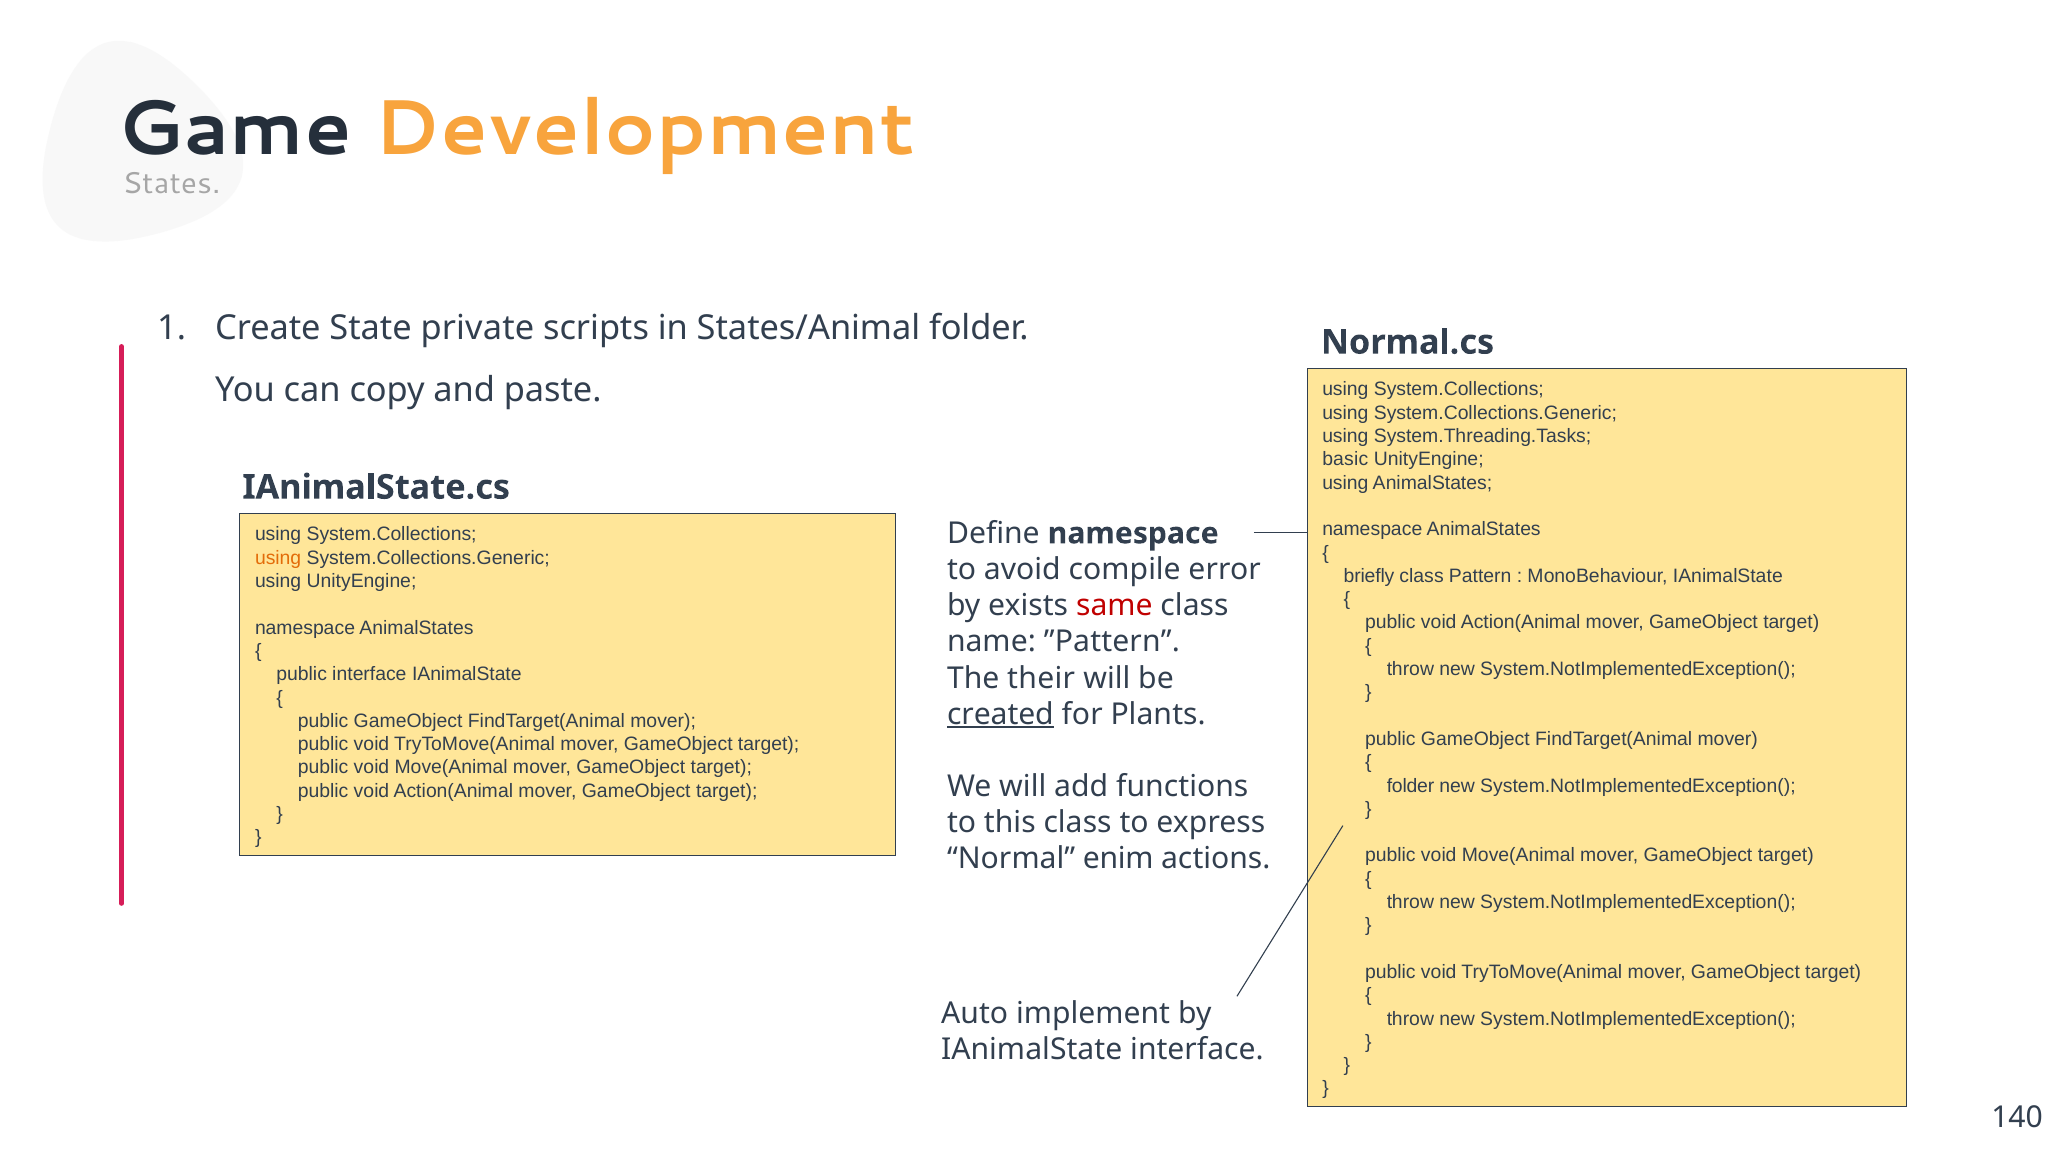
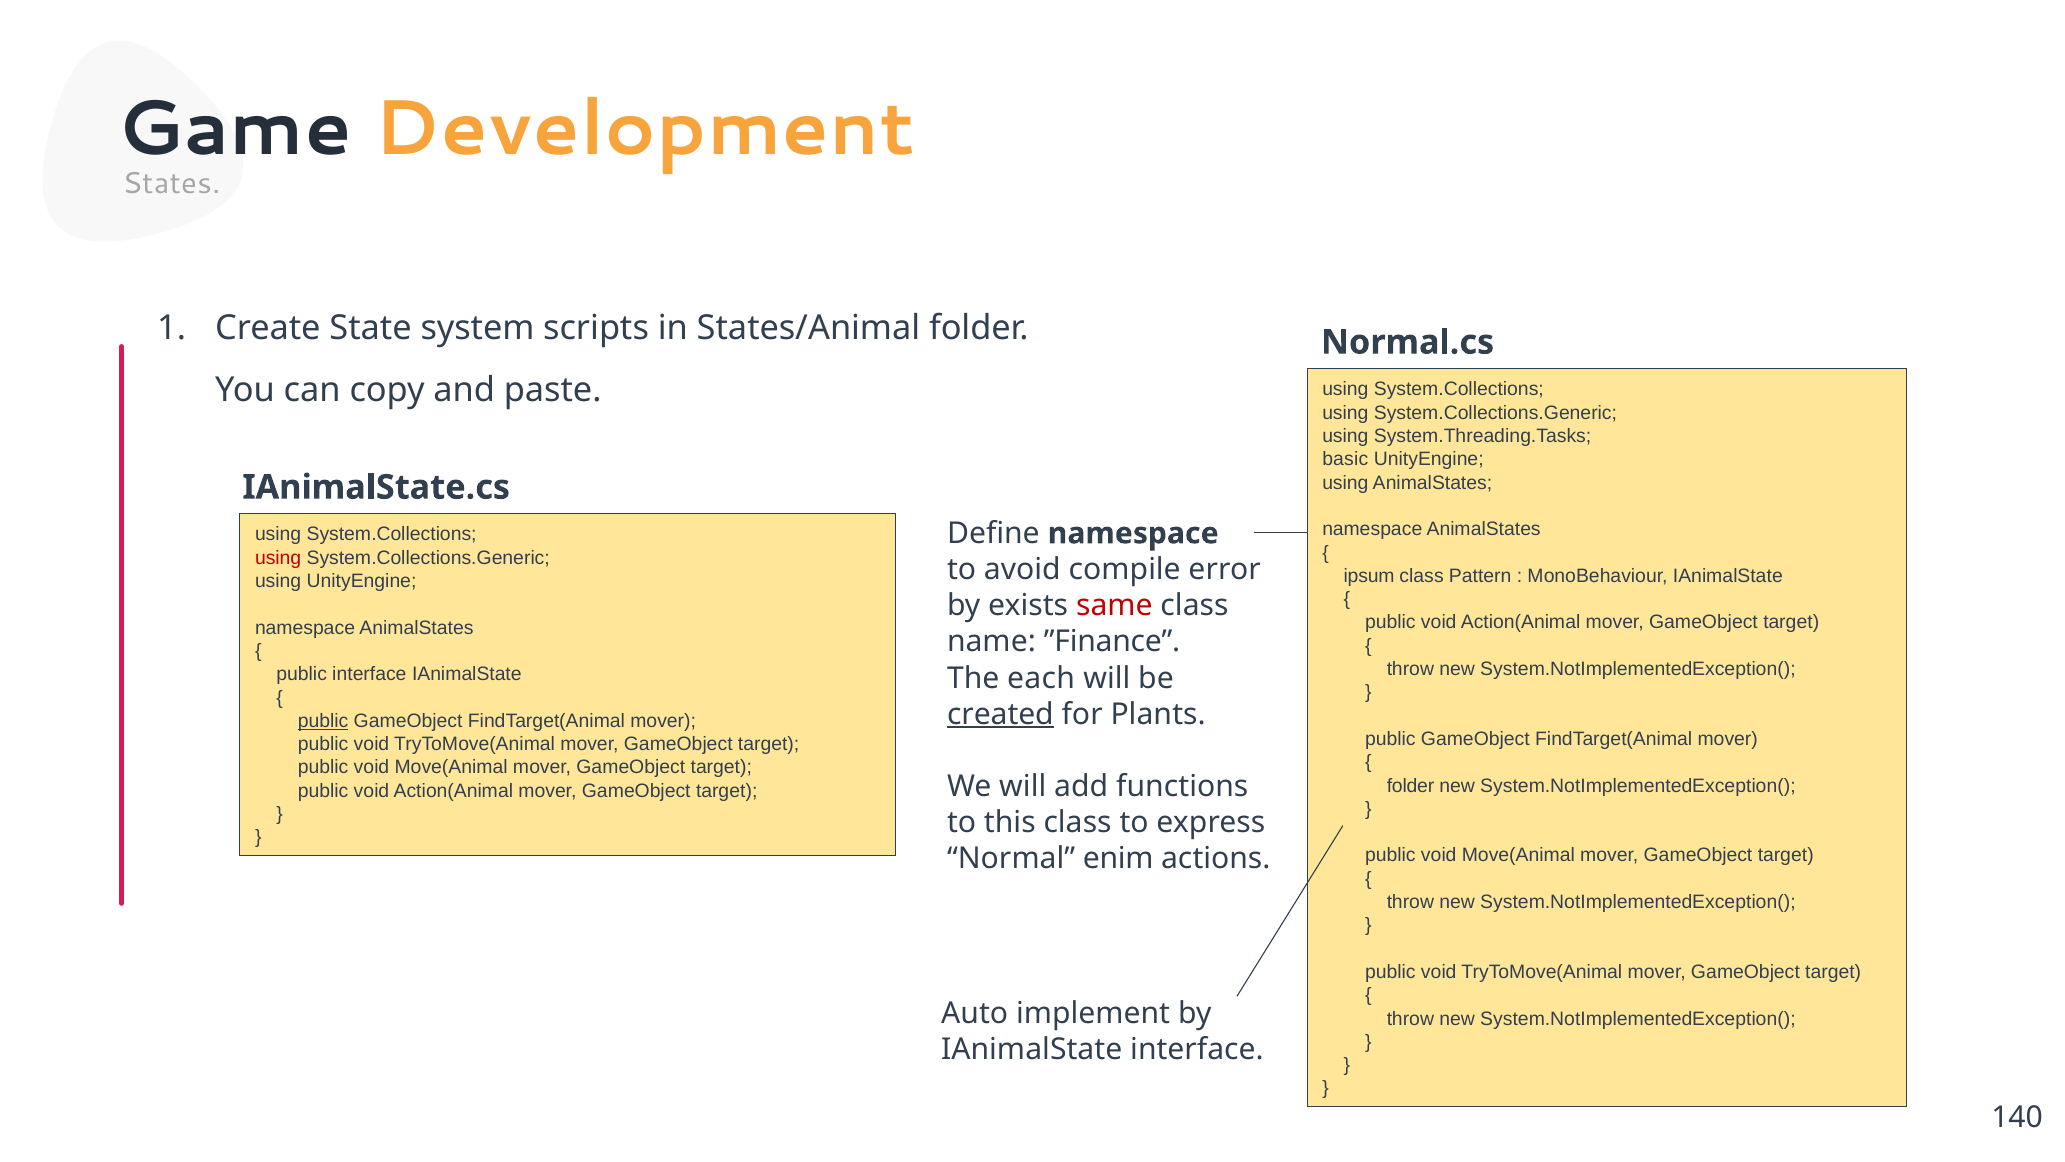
private: private -> system (478, 328)
using colour: orange -> red (278, 558)
briefly: briefly -> ipsum (1369, 576)
”Pattern: ”Pattern -> ”Finance (1112, 642)
their: their -> each (1041, 678)
public underline: none -> present (323, 721)
